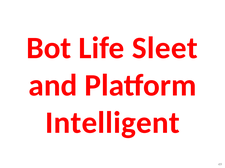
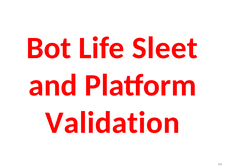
Intelligent: Intelligent -> Validation (112, 123)
